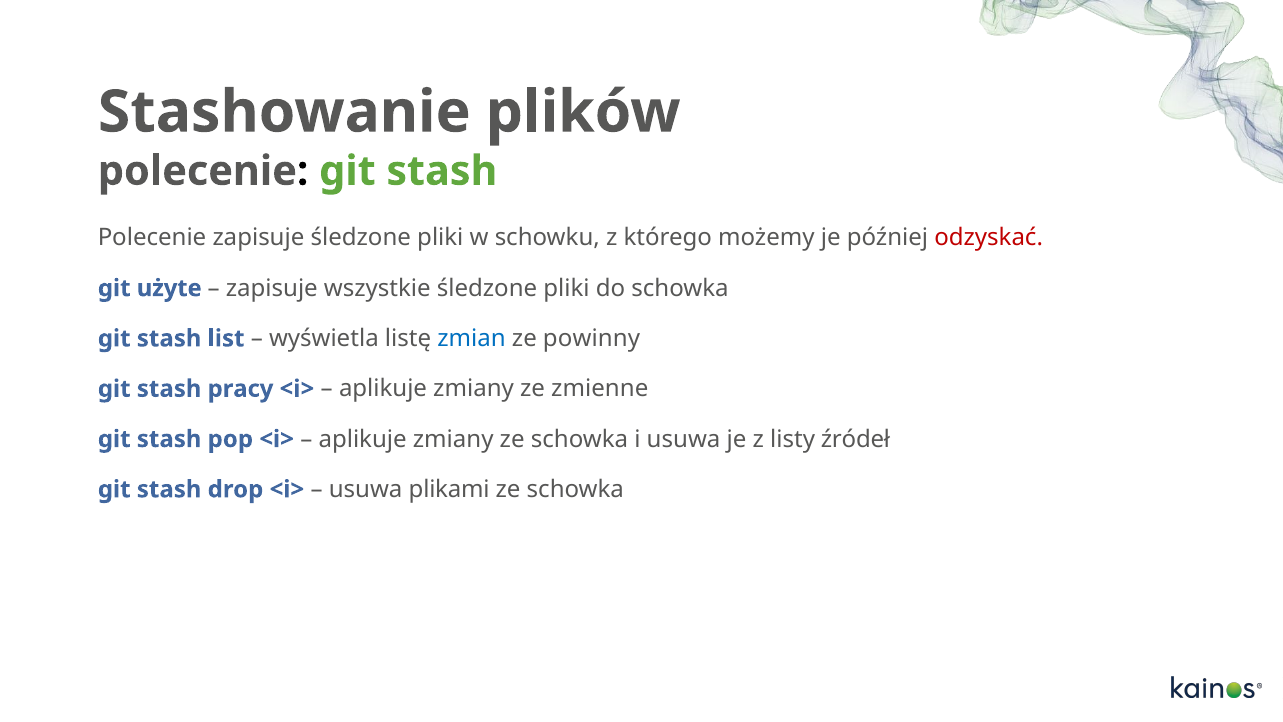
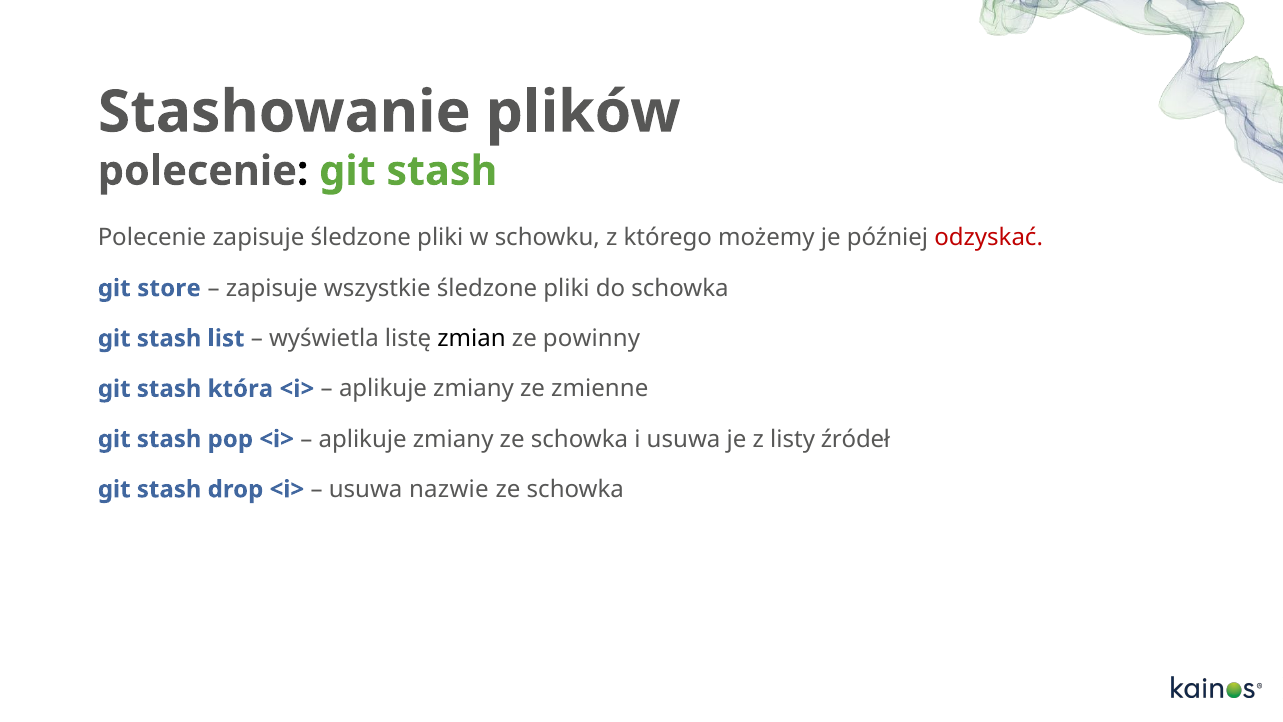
użyte: użyte -> store (169, 288)
zmian colour: blue -> black (472, 338)
pracy: pracy -> która (240, 389)
plikami: plikami -> nazwie (449, 489)
